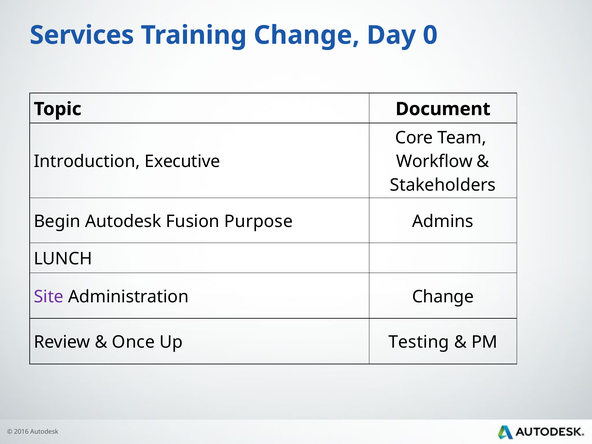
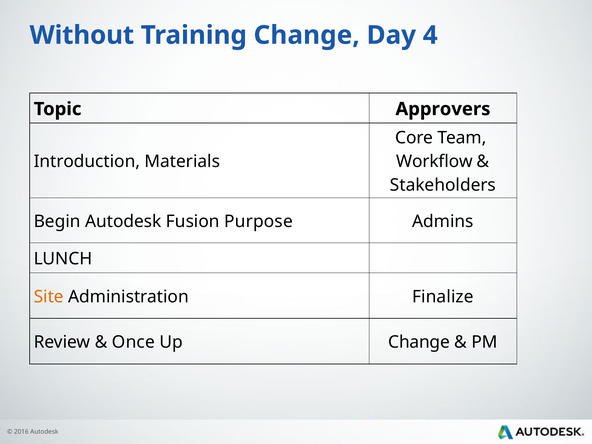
Services: Services -> Without (82, 35)
0: 0 -> 4 (430, 35)
Document: Document -> Approvers (443, 109)
Executive: Executive -> Materials (182, 161)
Site colour: purple -> orange (49, 297)
Administration Change: Change -> Finalize (443, 297)
Up Testing: Testing -> Change (419, 342)
